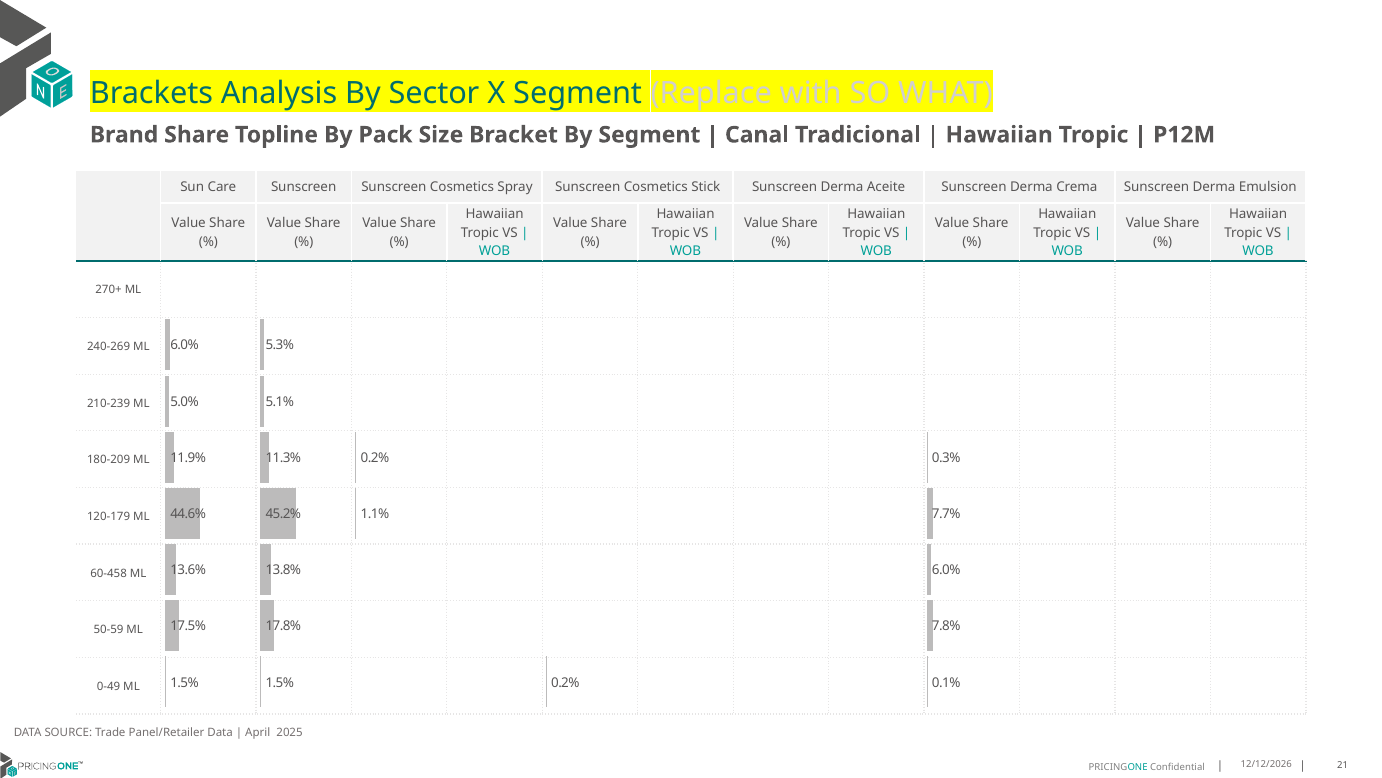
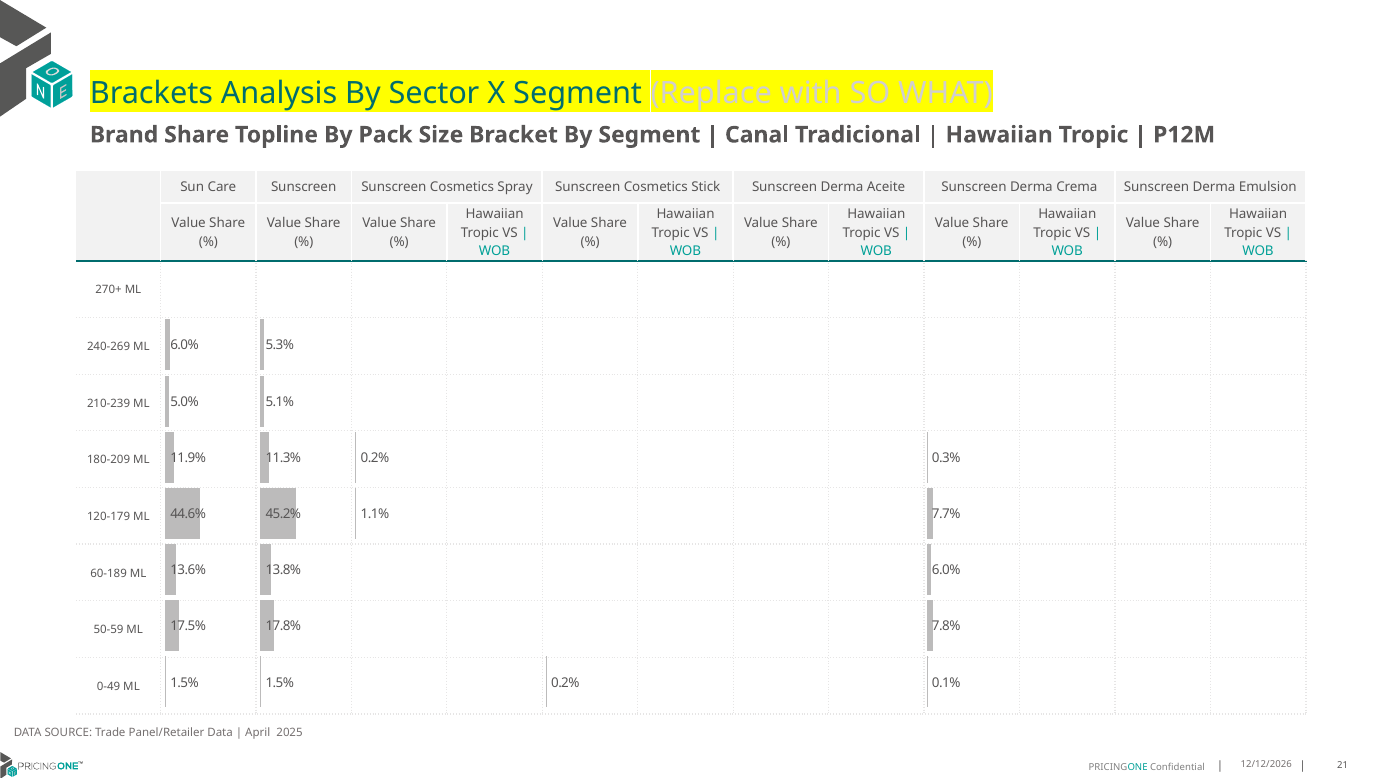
60-458: 60-458 -> 60-189 (109, 573)
